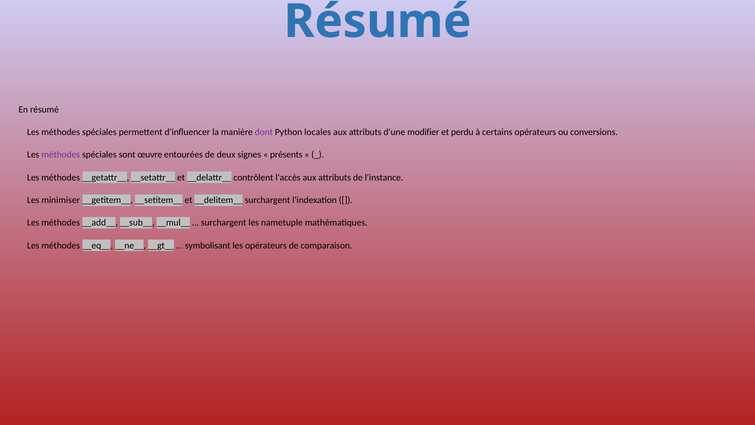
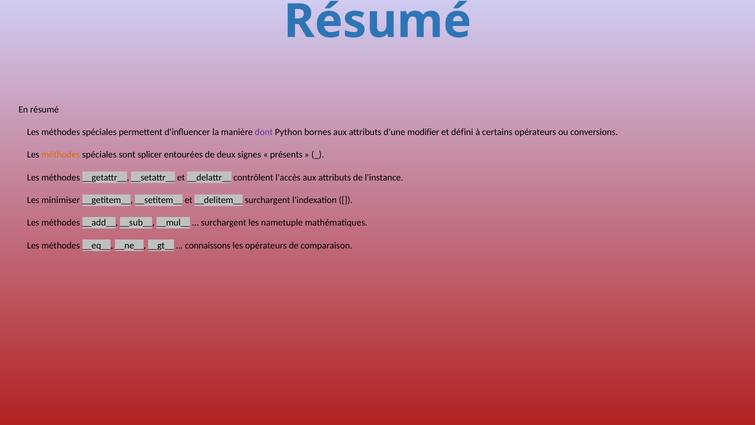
locales: locales -> bornes (318, 132)
perdu: perdu -> défini (462, 132)
méthodes colour: purple -> orange (61, 155)
œuvre: œuvre -> splicer (150, 155)
symbolisant: symbolisant -> connaissons (208, 245)
